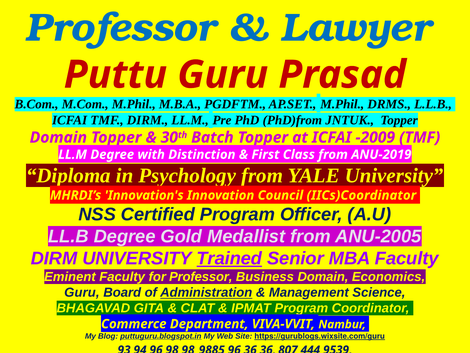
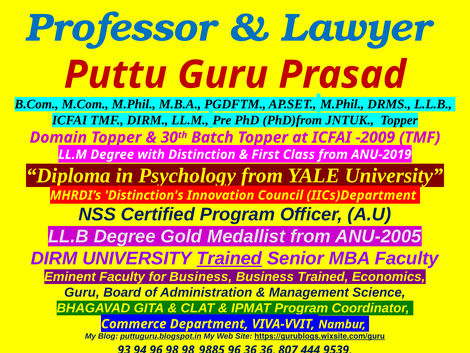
Innovation's: Innovation's -> Distinction's (144, 195)
IICs)Coordinator: IICs)Coordinator -> IICs)Department (361, 195)
for Professor: Professor -> Business (201, 277)
Business Domain: Domain -> Trained (323, 277)
Administration underline: present -> none (206, 292)
